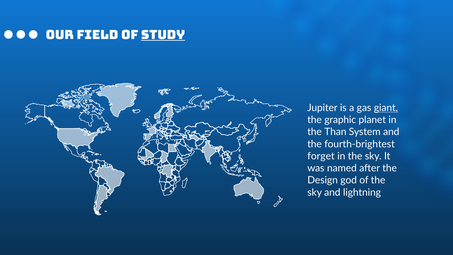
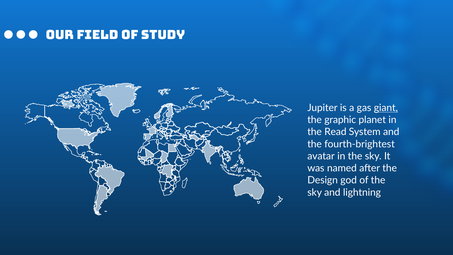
STUDY underline: present -> none (163, 35)
Than: Than -> Read (335, 132)
forget: forget -> avatar (321, 156)
